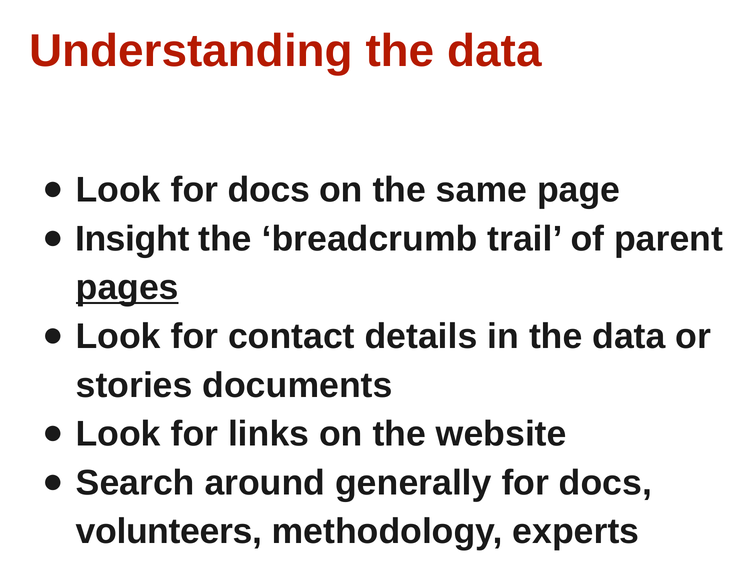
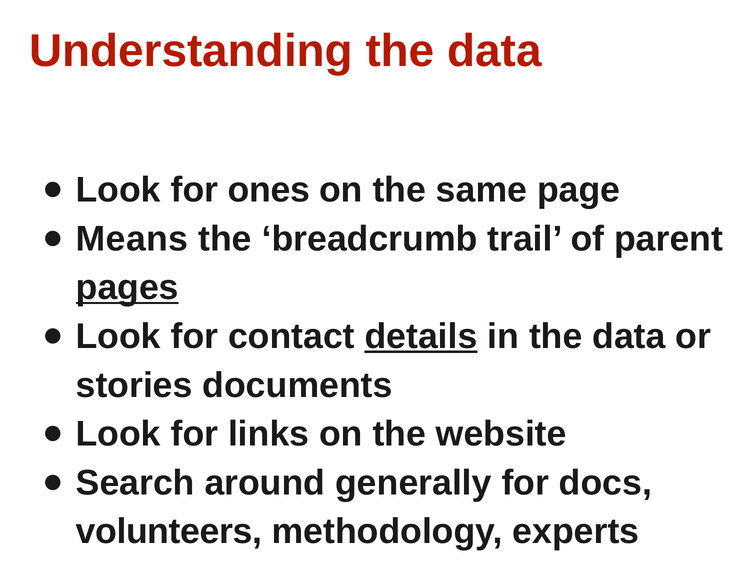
Look for docs: docs -> ones (269, 190)
Insight: Insight -> Means (132, 239)
details underline: none -> present (421, 336)
